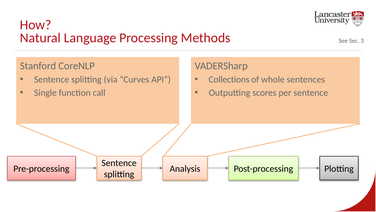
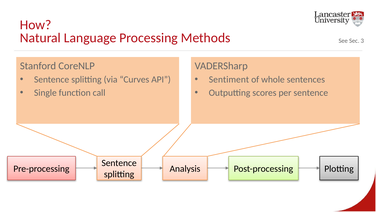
Collections: Collections -> Sentiment (229, 79)
